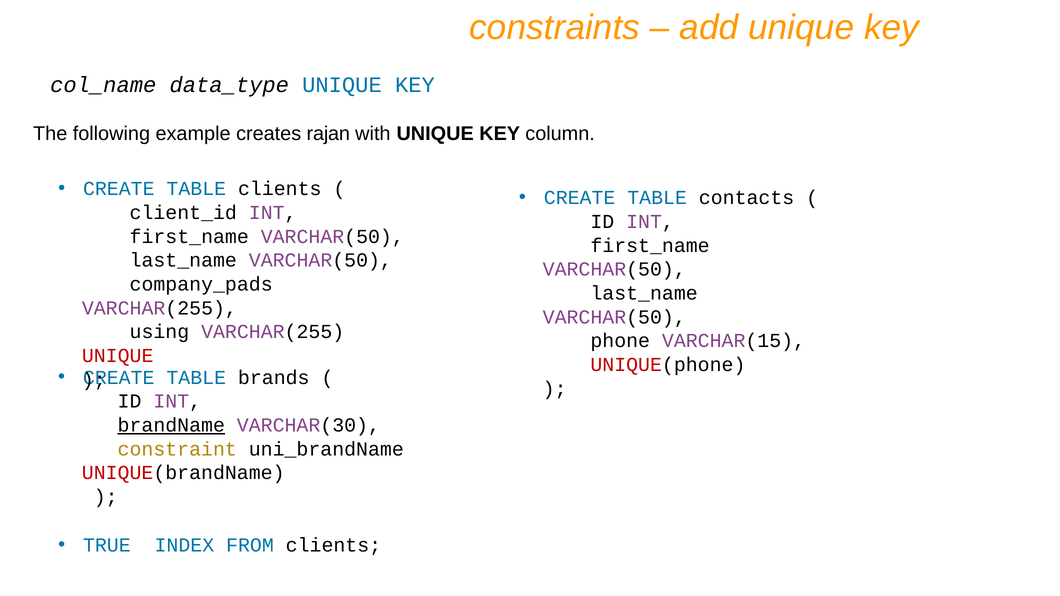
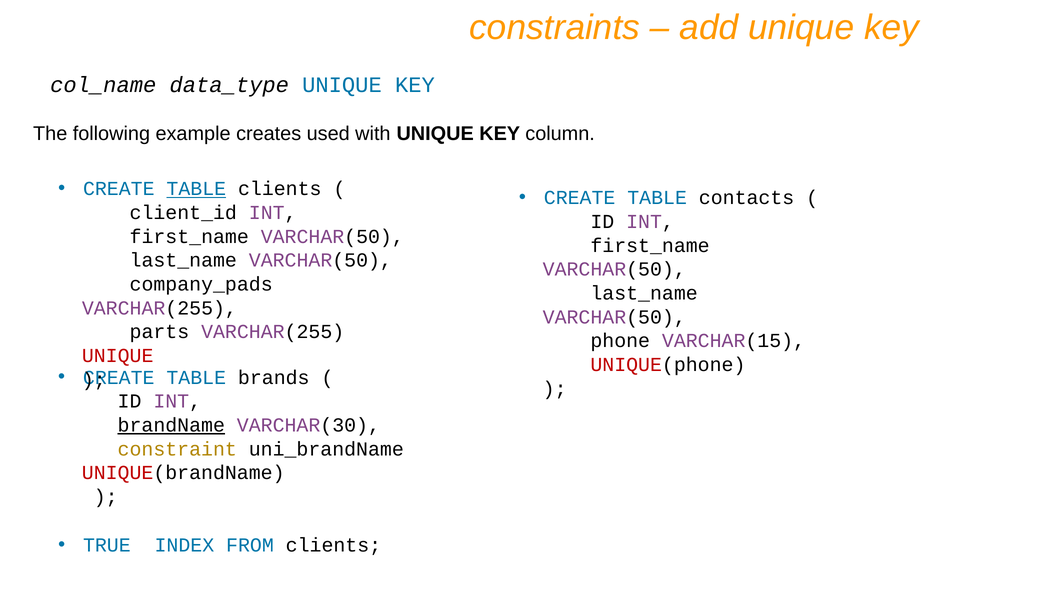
rajan: rajan -> used (328, 134)
TABLE underline: none -> present (196, 189)
using: using -> parts (159, 332)
